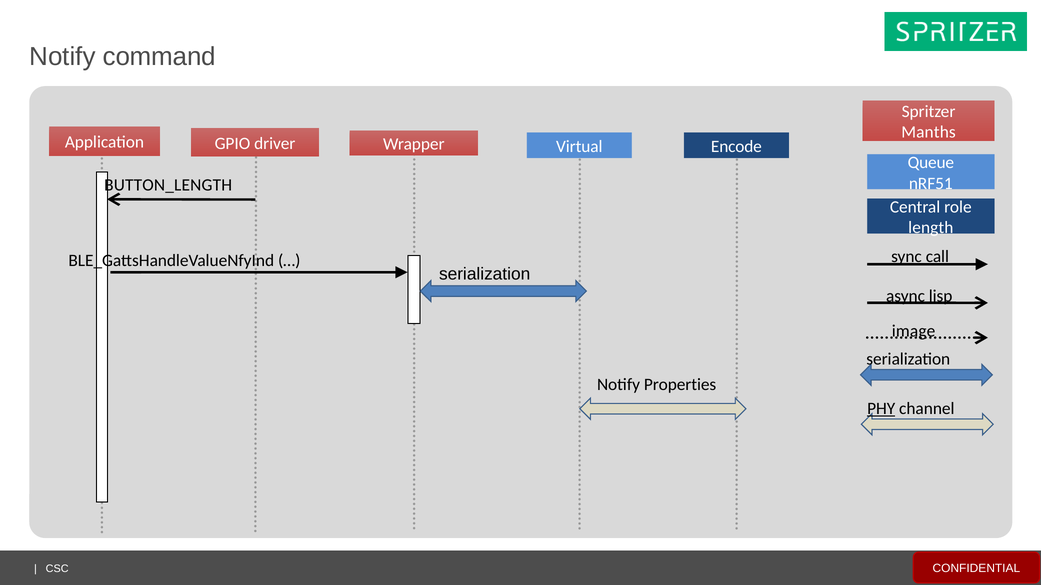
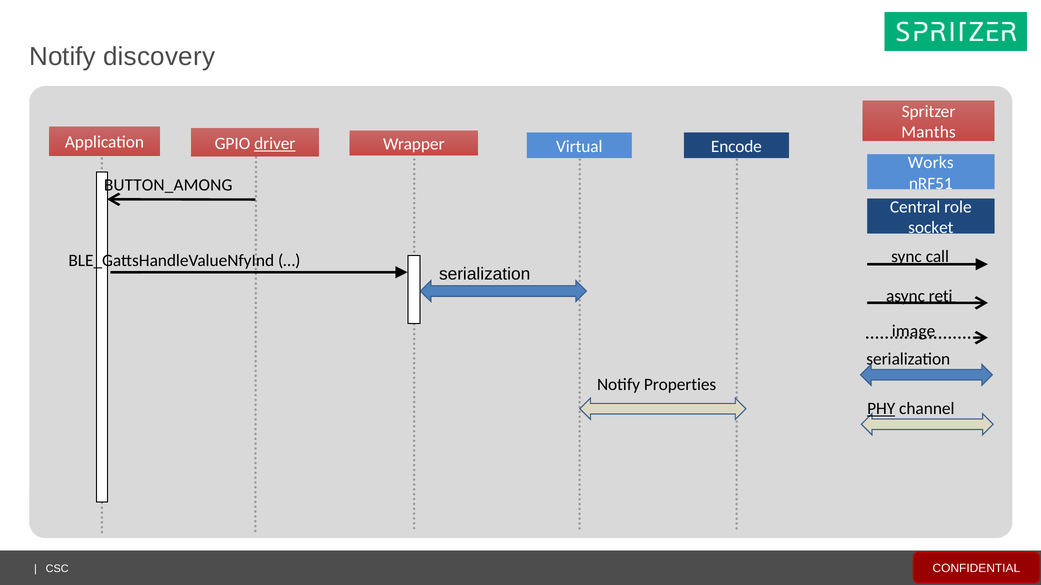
command: command -> discovery (159, 57)
driver underline: none -> present (275, 144)
Queue: Queue -> Works (931, 163)
BUTTON_LENGTH: BUTTON_LENGTH -> BUTTON_AMONG (168, 185)
length: length -> socket (931, 228)
lisp: lisp -> reti (941, 296)
